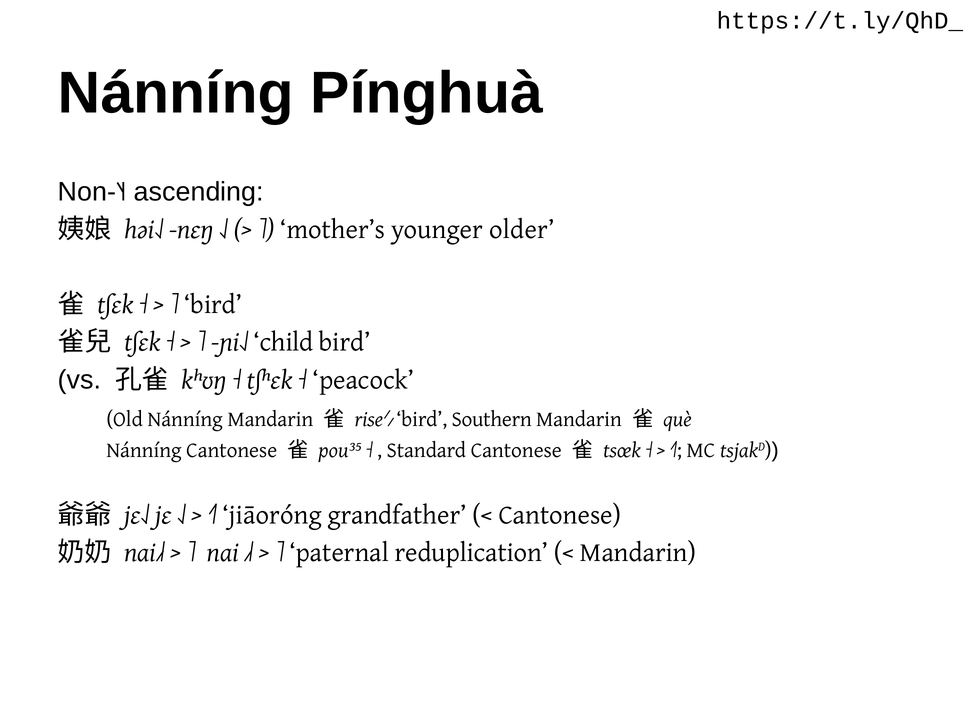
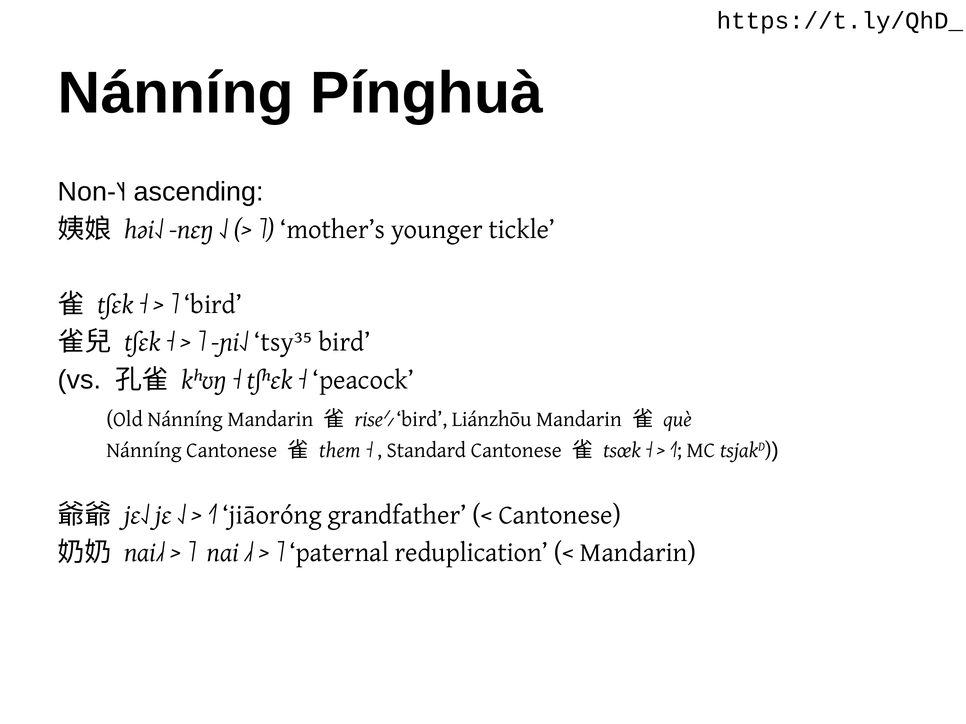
older: older -> tickle (522, 230)
child: child -> tsy³⁵ (283, 342)
Southern: Southern -> Liánzhōu (492, 419)
pou³⁵: pou³⁵ -> them (340, 450)
